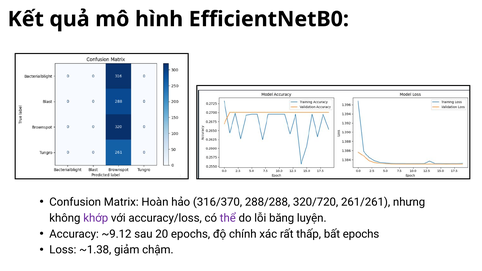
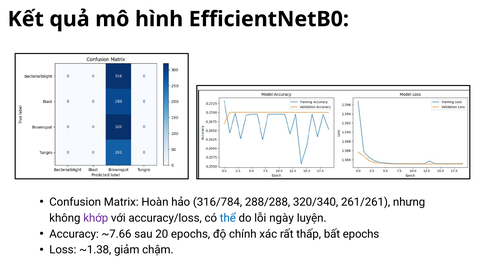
316/370: 316/370 -> 316/784 (218, 202)
320/720: 320/720 -> 320/340 (316, 202)
thể colour: purple -> blue (228, 218)
băng: băng -> ngày (282, 218)
~9.12: ~9.12 -> ~7.66 (117, 234)
